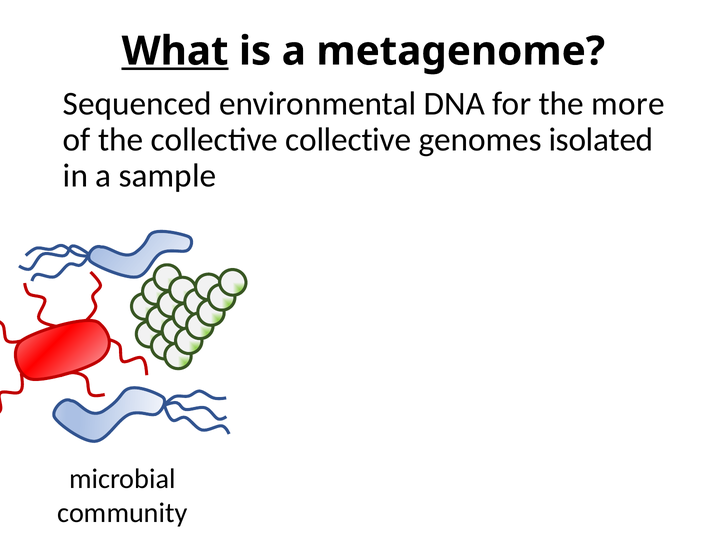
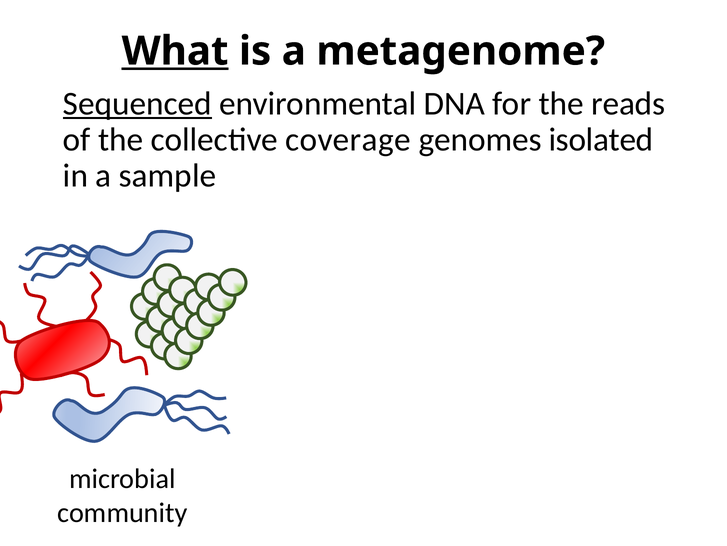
Sequenced underline: none -> present (137, 103)
more: more -> reads (628, 103)
collective collective: collective -> coverage (348, 139)
